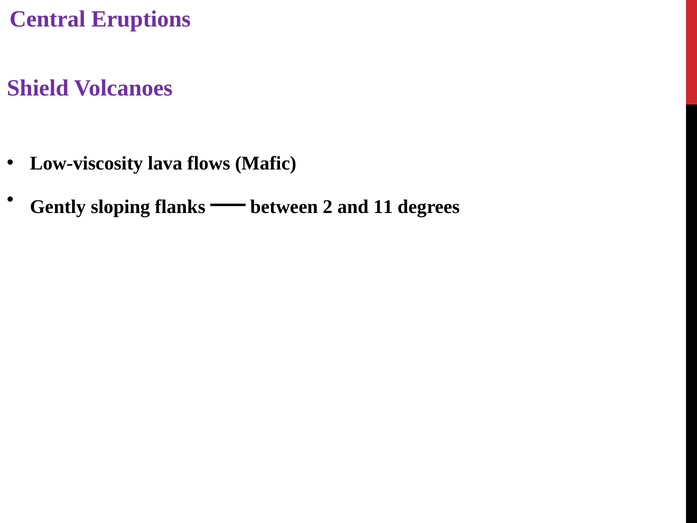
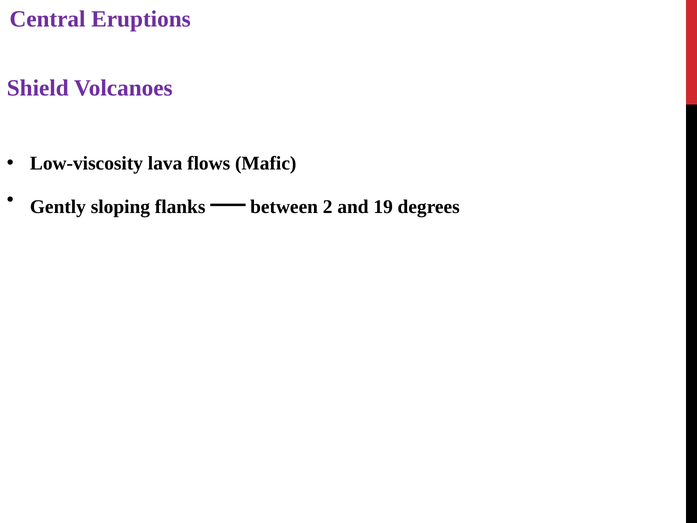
11: 11 -> 19 (383, 207)
